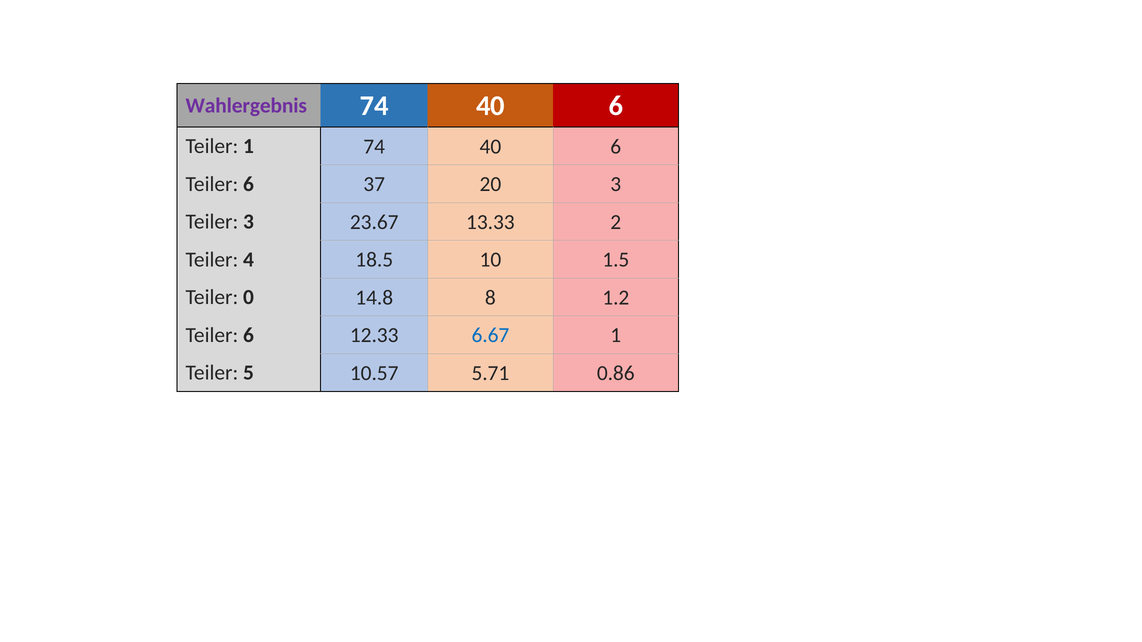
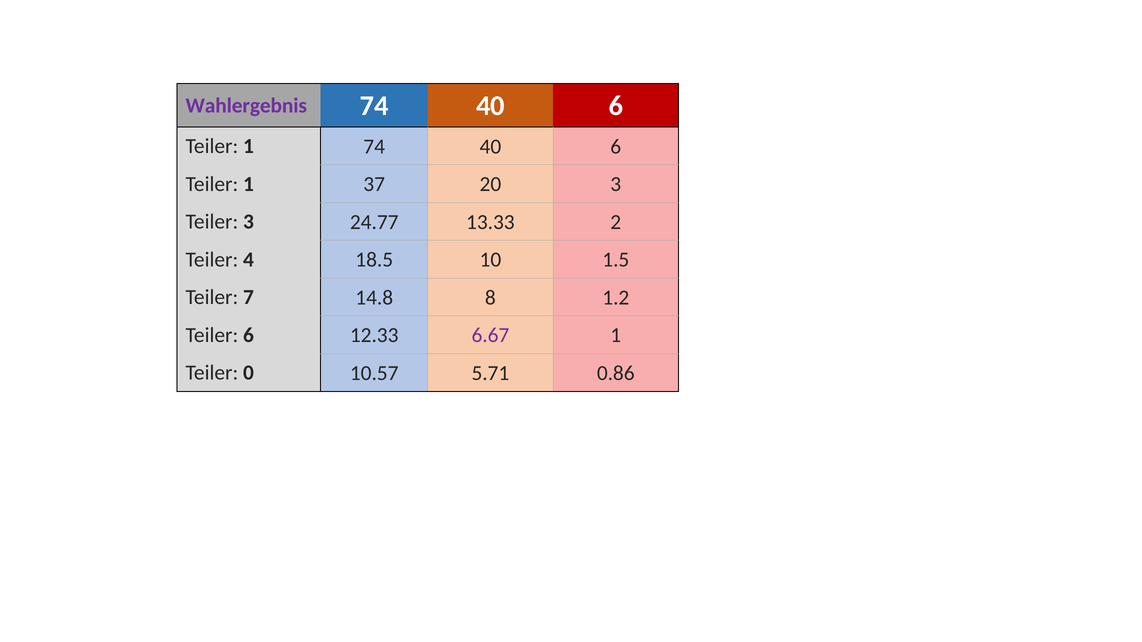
6: 6 -> 1 (248, 184)
23.67: 23.67 -> 24.77 (374, 222)
0: 0 -> 7 (248, 297)
6.67 colour: blue -> purple (490, 335)
5: 5 -> 0 (248, 373)
